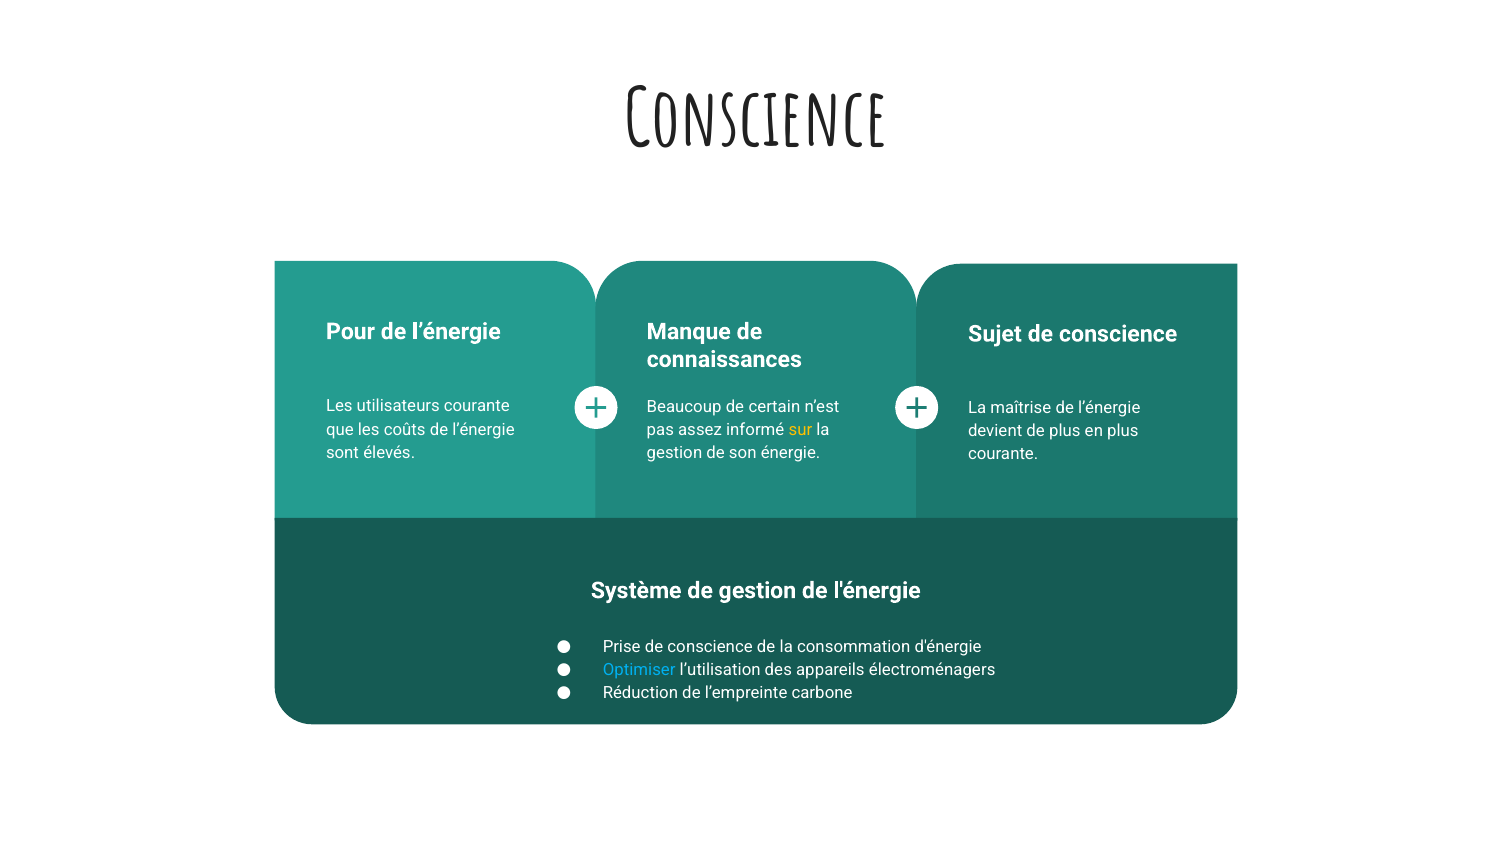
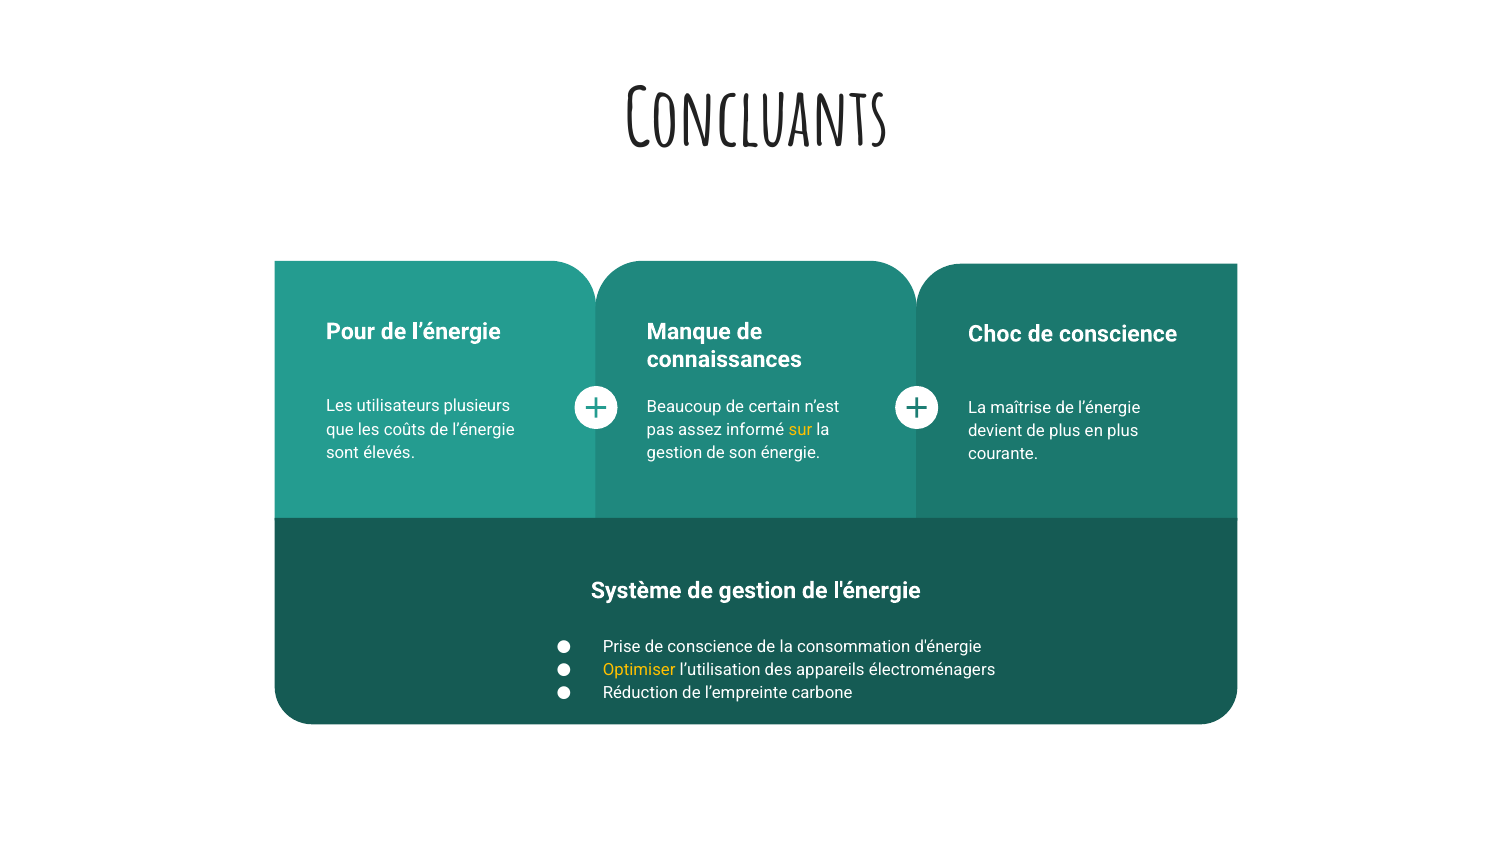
Conscience: Conscience -> Concluants (756, 120)
Sujet: Sujet -> Choc (995, 334)
utilisateurs courante: courante -> plusieurs (477, 406)
Optimiser colour: light blue -> yellow (639, 670)
